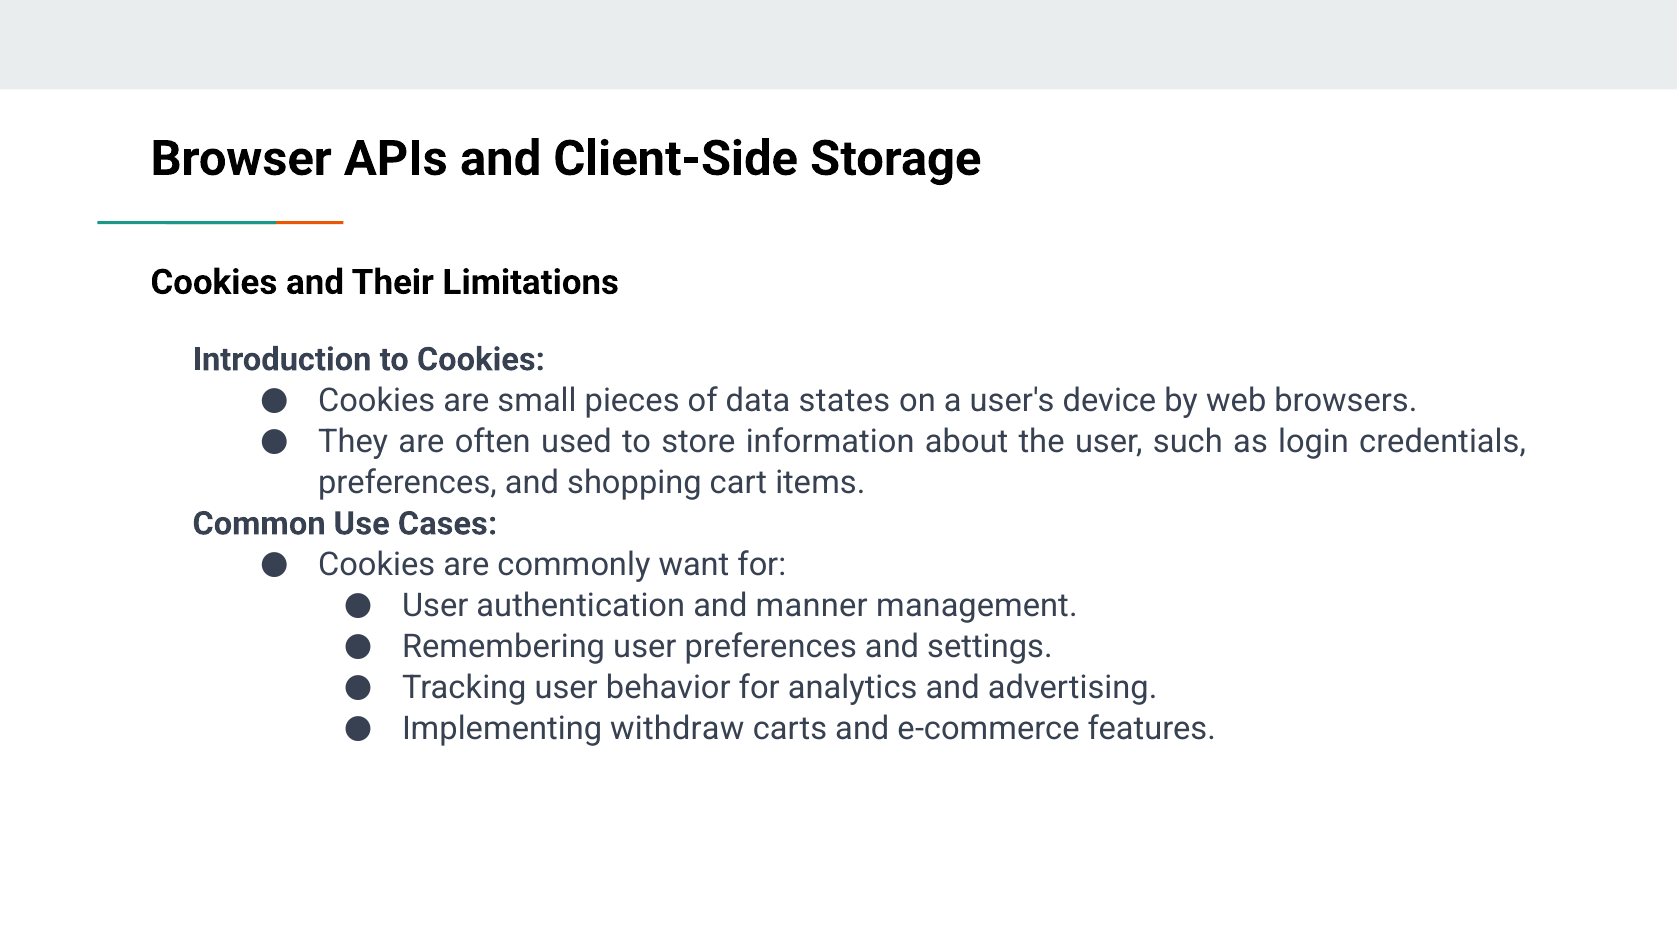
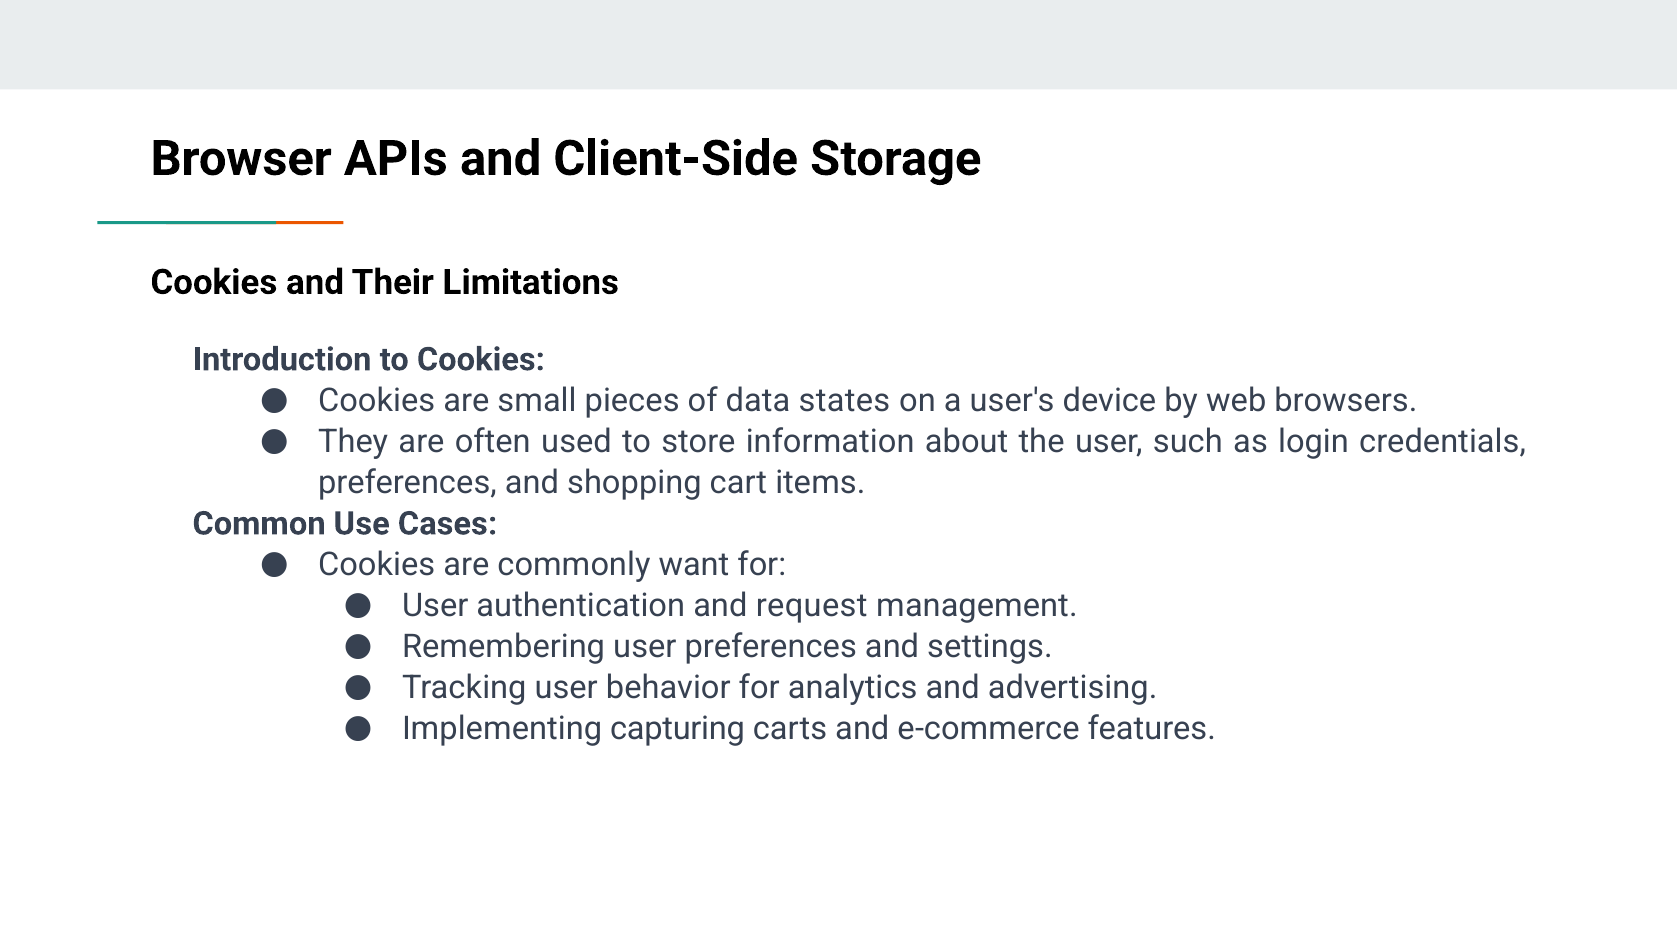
manner: manner -> request (812, 606)
withdraw: withdraw -> capturing (678, 729)
